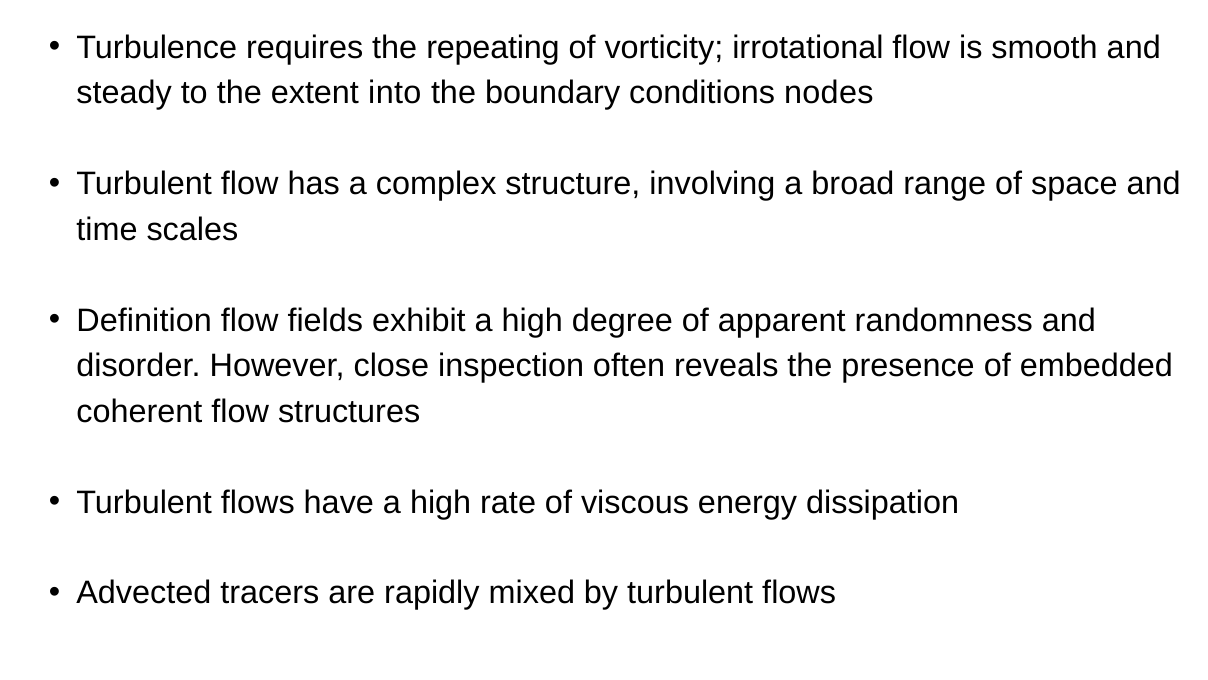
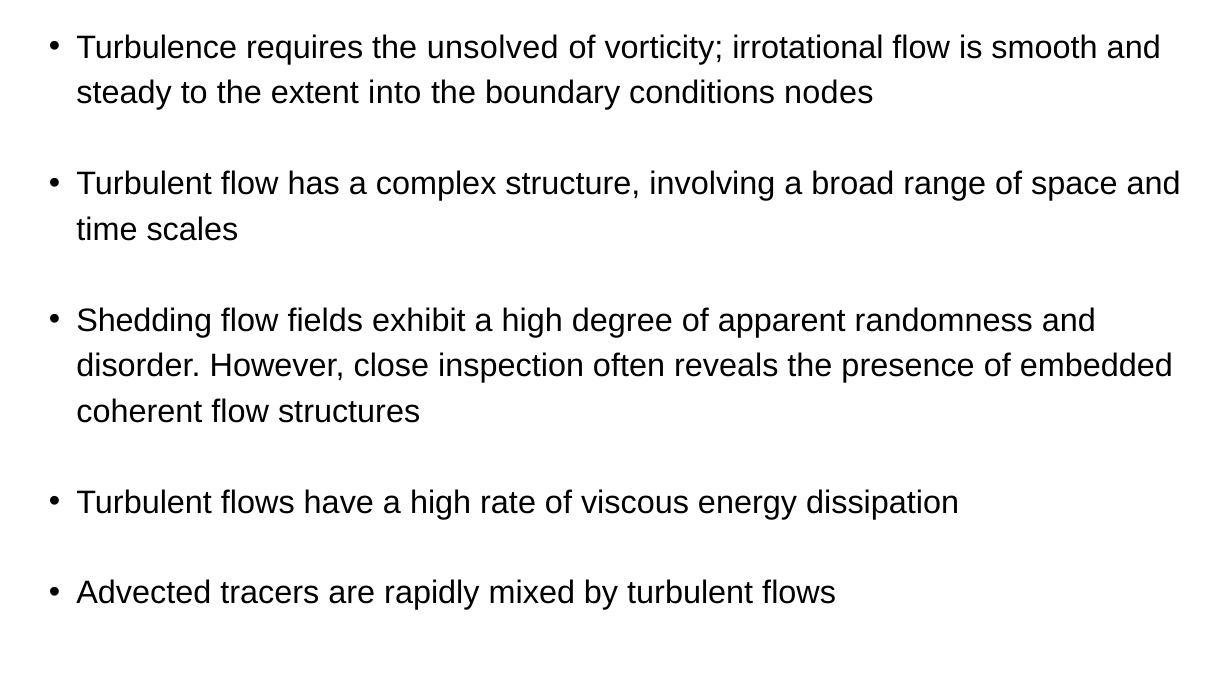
repeating: repeating -> unsolved (493, 48)
Definition: Definition -> Shedding (144, 320)
